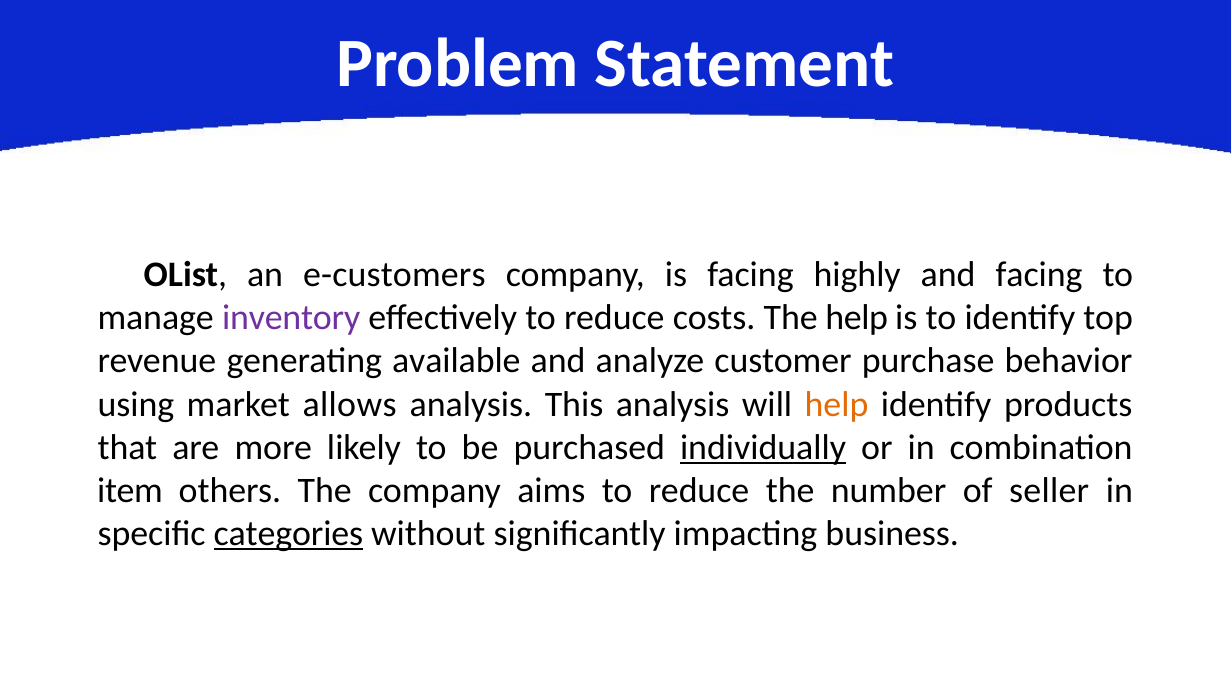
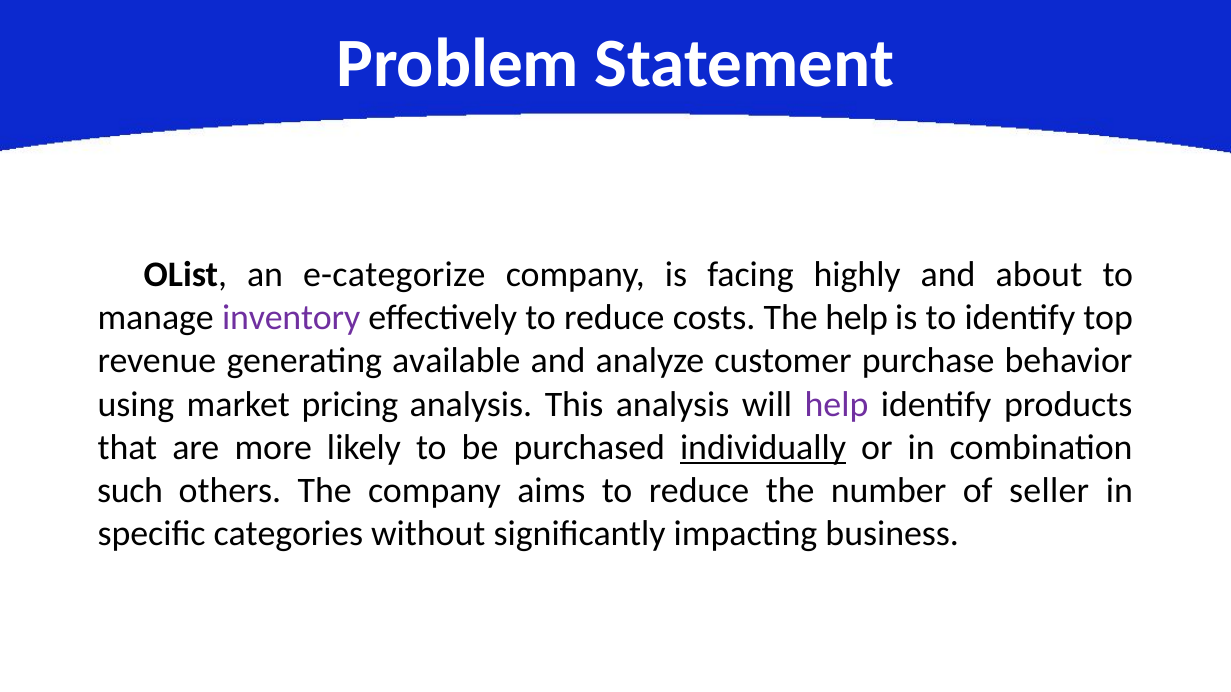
e-customers: e-customers -> e-categorize (394, 275)
and facing: facing -> about (1039, 275)
allows: allows -> pricing (350, 404)
help colour: orange -> purple (837, 404)
item: item -> such (130, 491)
categories underline: present -> none (288, 534)
